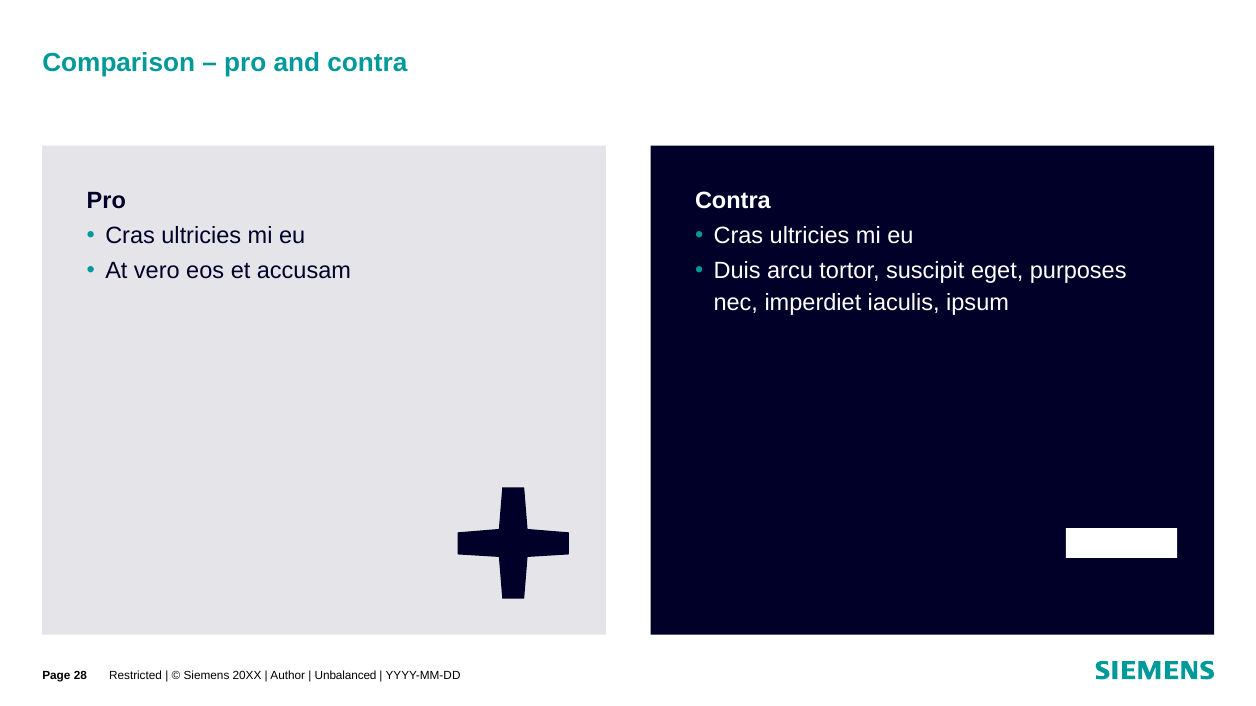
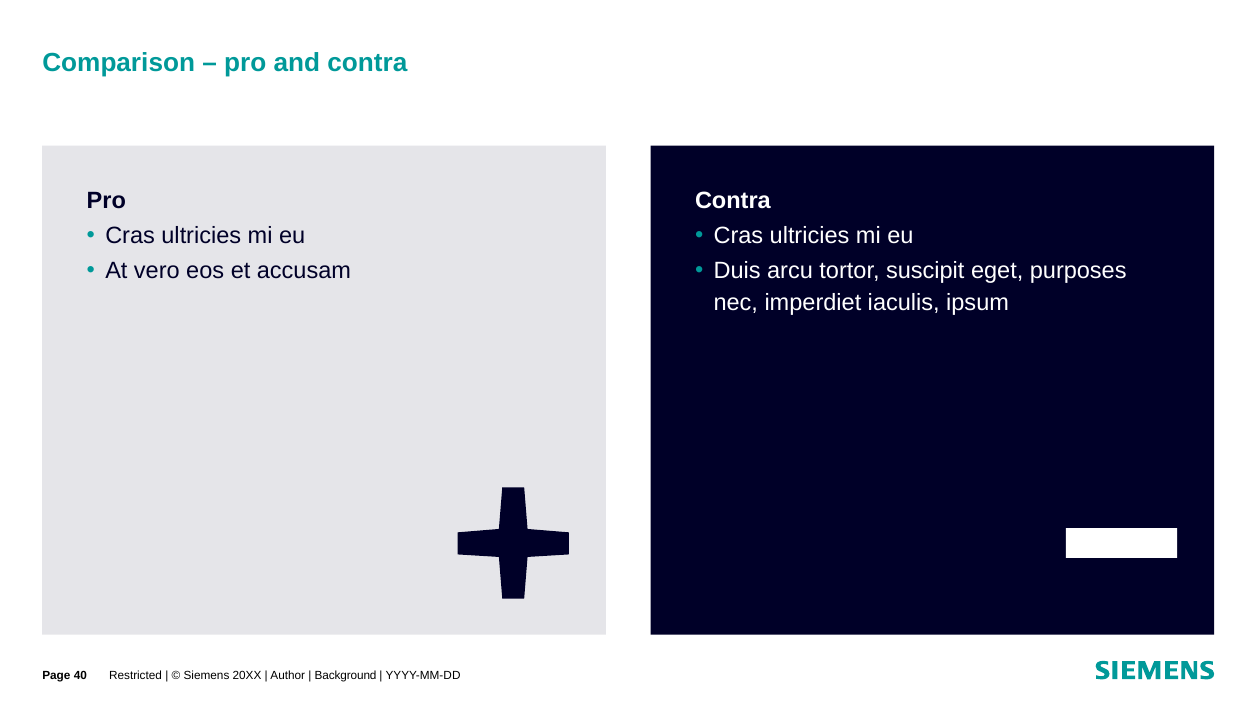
28: 28 -> 40 (80, 676)
Unbalanced: Unbalanced -> Background (346, 676)
